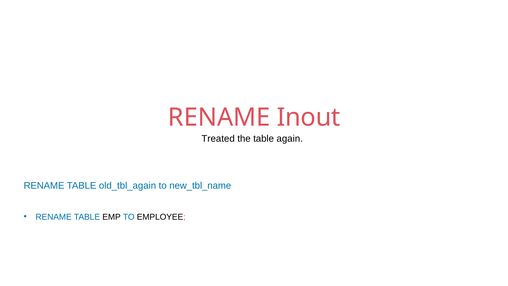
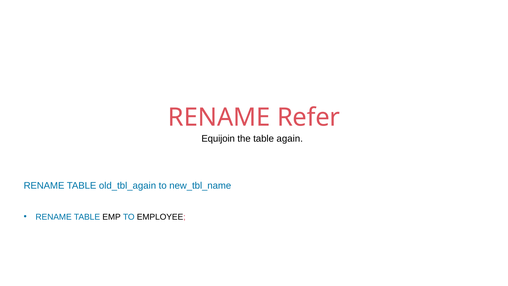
Inout: Inout -> Refer (309, 117)
Treated: Treated -> Equijoin (218, 138)
